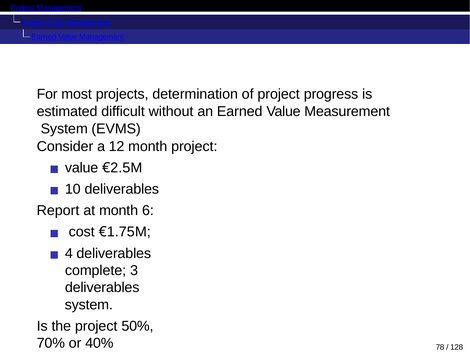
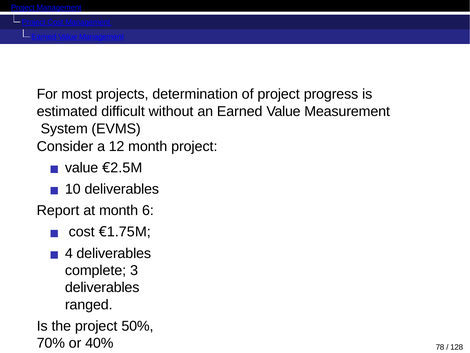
system: system -> ranged (89, 305)
